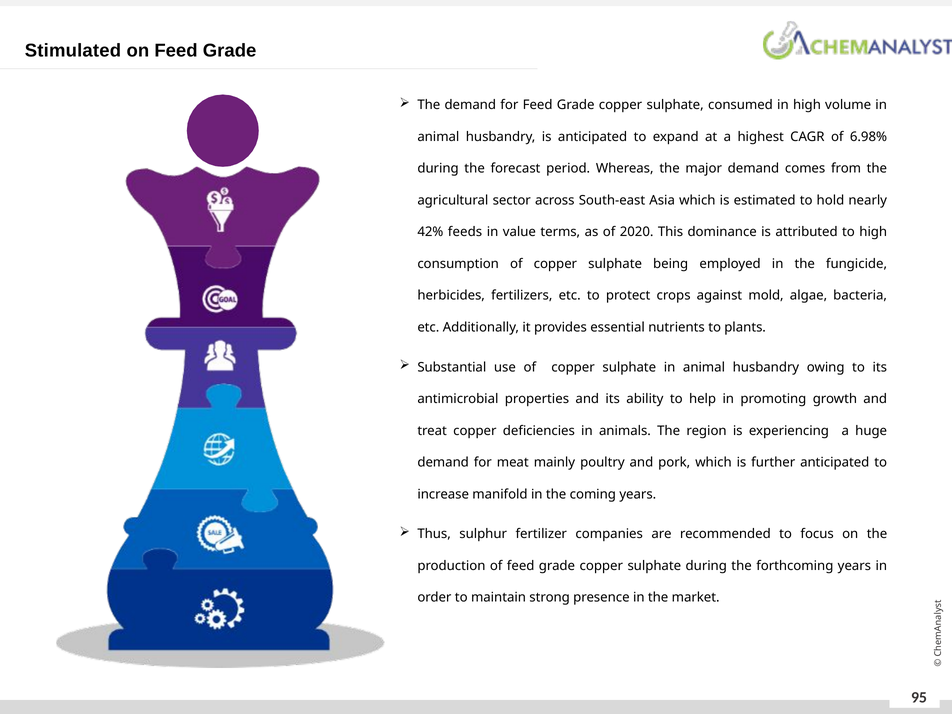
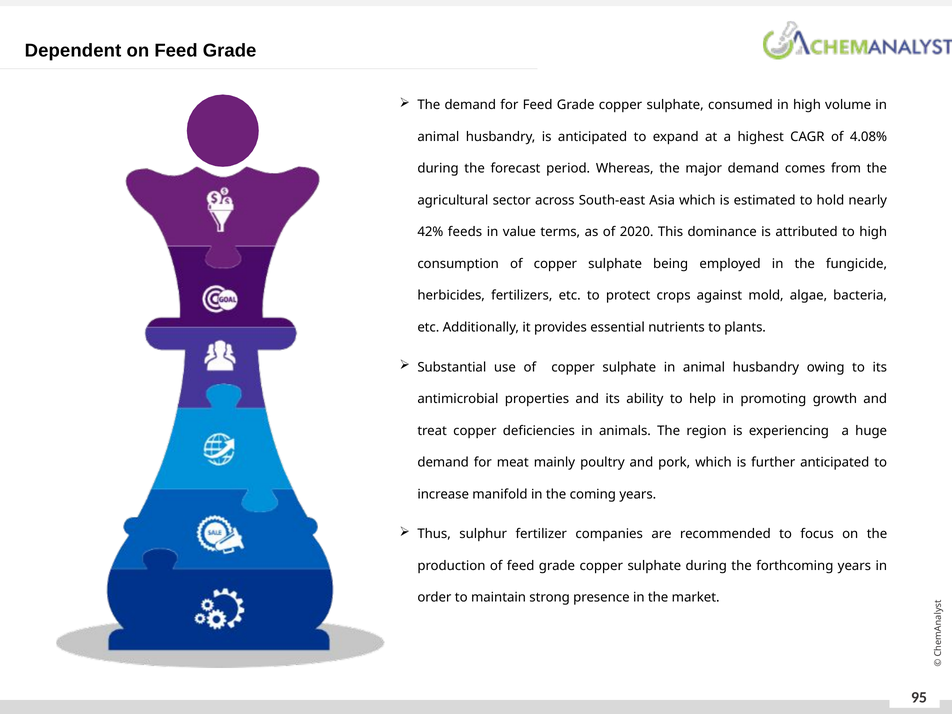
Stimulated: Stimulated -> Dependent (73, 51)
6.98%: 6.98% -> 4.08% (868, 137)
